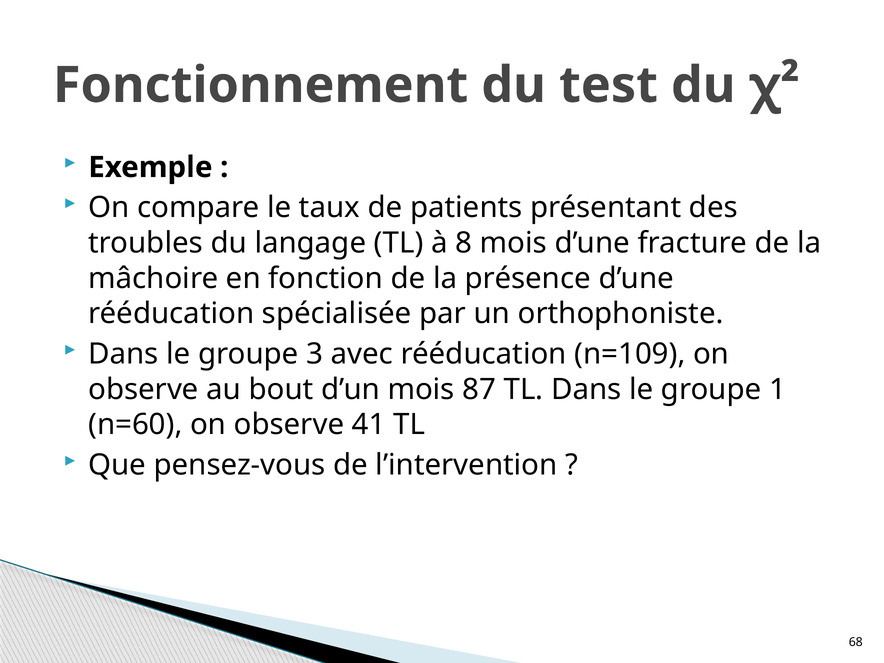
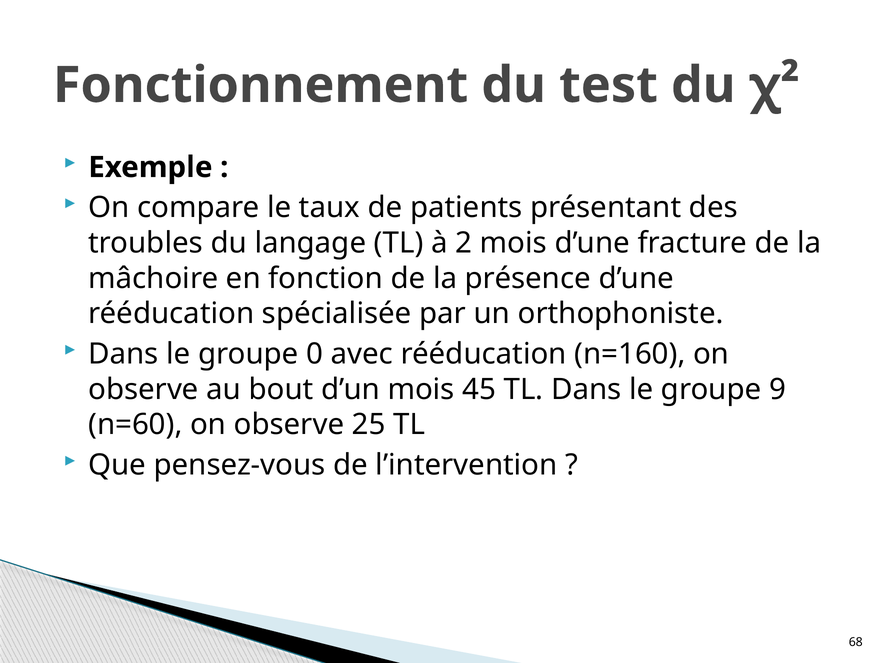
8: 8 -> 2 (464, 243)
3: 3 -> 0 (315, 354)
n=109: n=109 -> n=160 (630, 354)
87: 87 -> 45 (479, 389)
1: 1 -> 9 (777, 389)
41: 41 -> 25 (369, 425)
